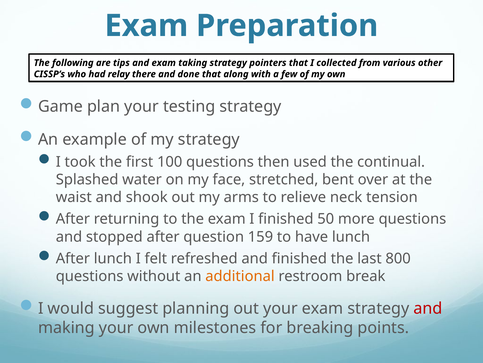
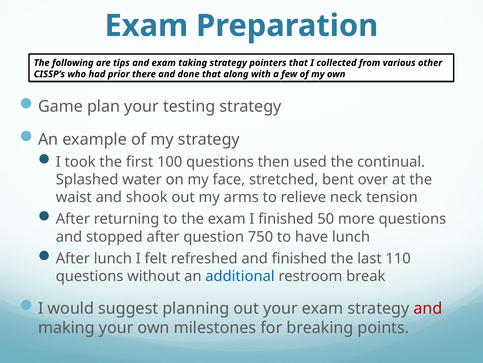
relay: relay -> prior (119, 74)
159: 159 -> 750 (260, 236)
800: 800 -> 110 (398, 258)
additional colour: orange -> blue (240, 276)
